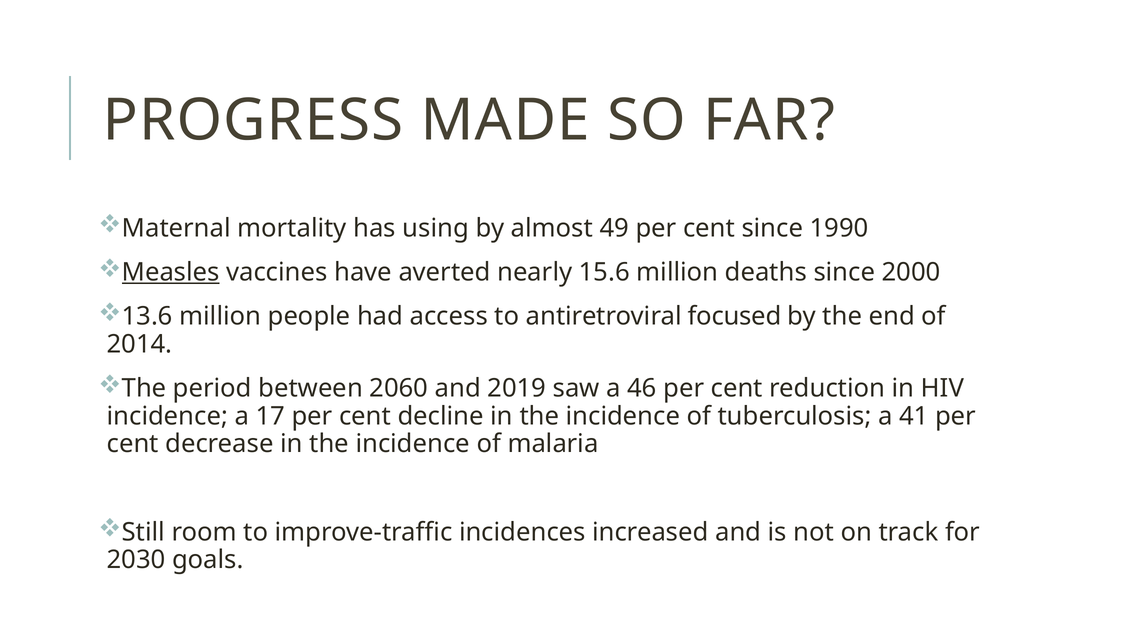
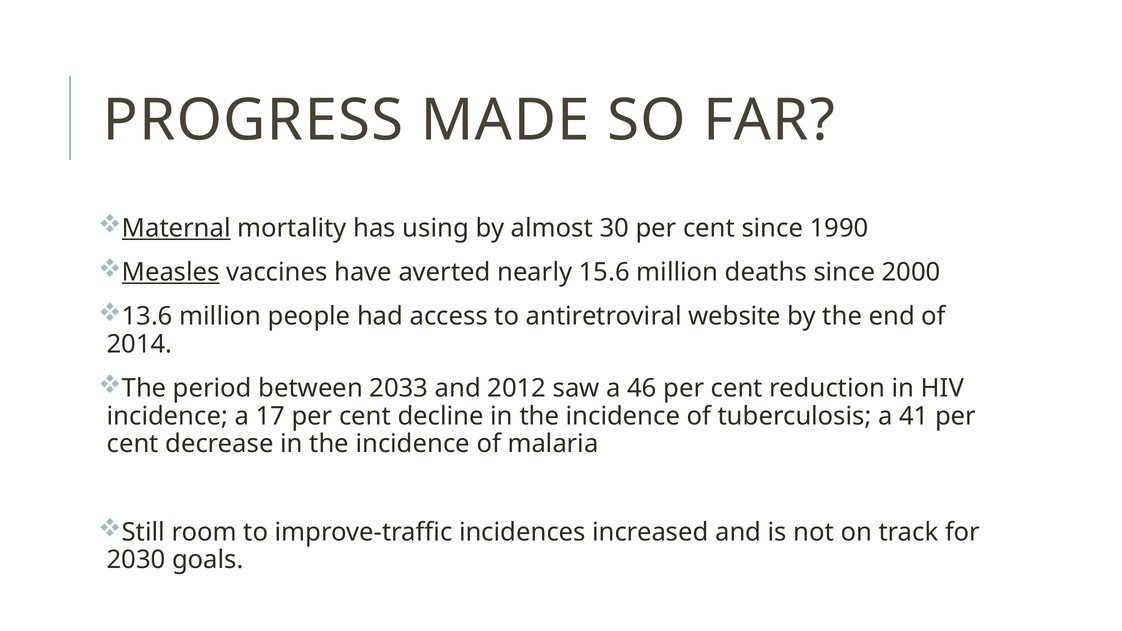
Maternal underline: none -> present (176, 228)
49: 49 -> 30 (614, 228)
focused: focused -> website (735, 317)
2060: 2060 -> 2033 (399, 388)
2019: 2019 -> 2012 (517, 388)
